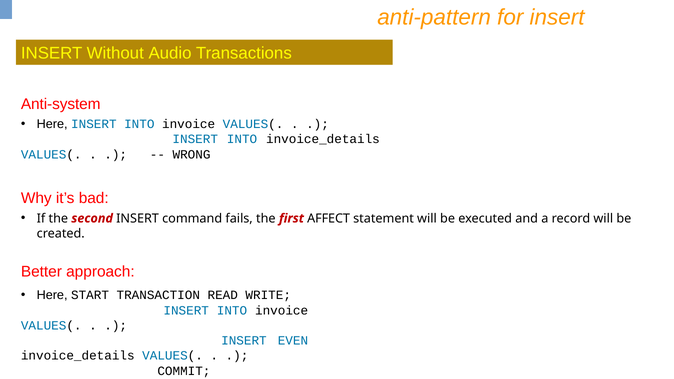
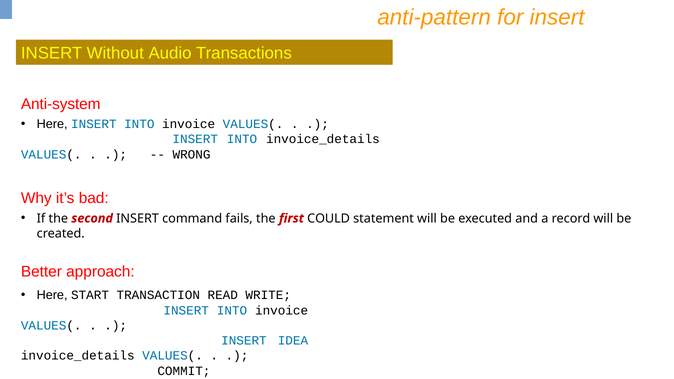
AFFECT: AFFECT -> COULD (329, 218)
EVEN: EVEN -> IDEA (293, 341)
